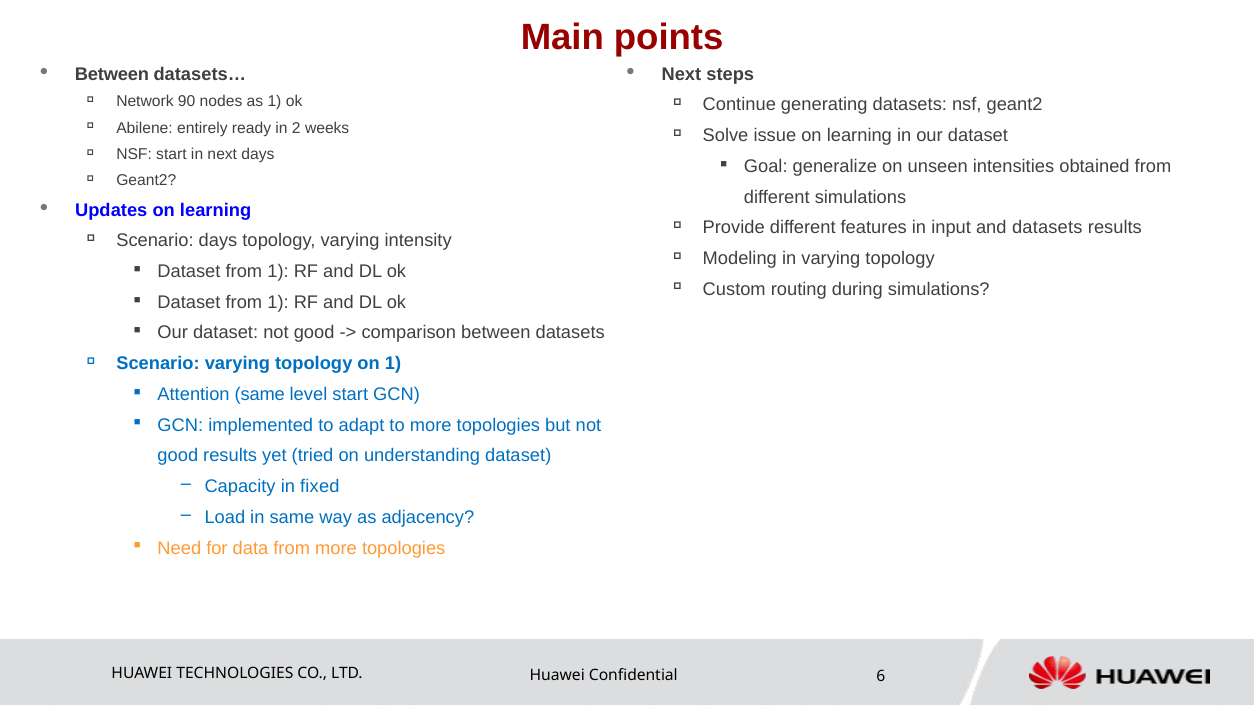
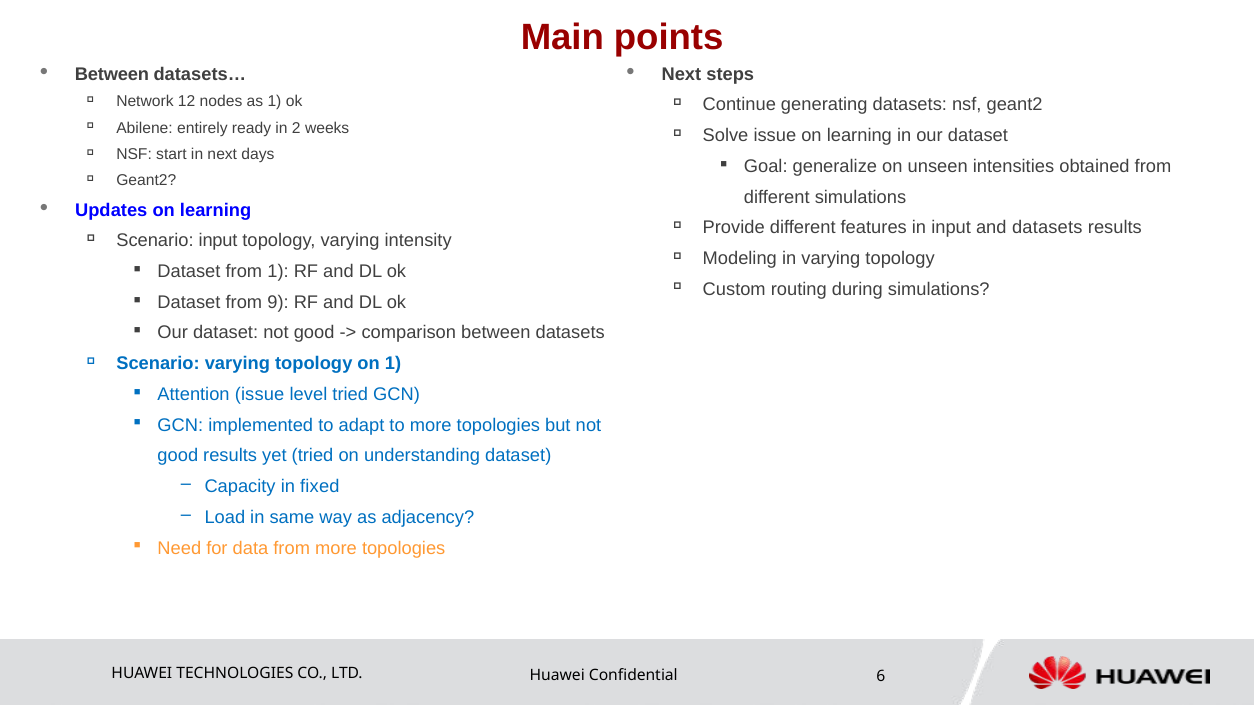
90: 90 -> 12 (187, 102)
Scenario days: days -> input (218, 241)
1: 1 -> 9 (278, 302)
Attention same: same -> issue (260, 395)
level start: start -> tried (350, 395)
